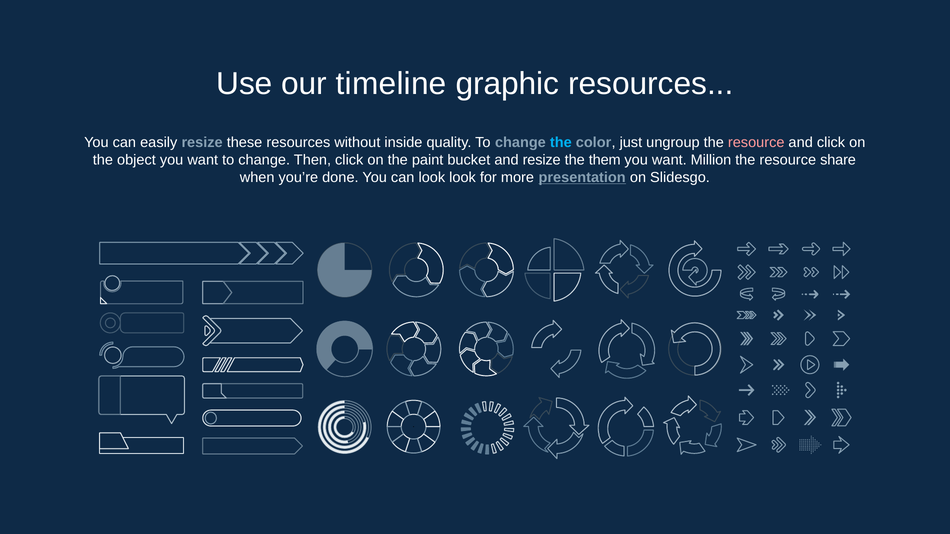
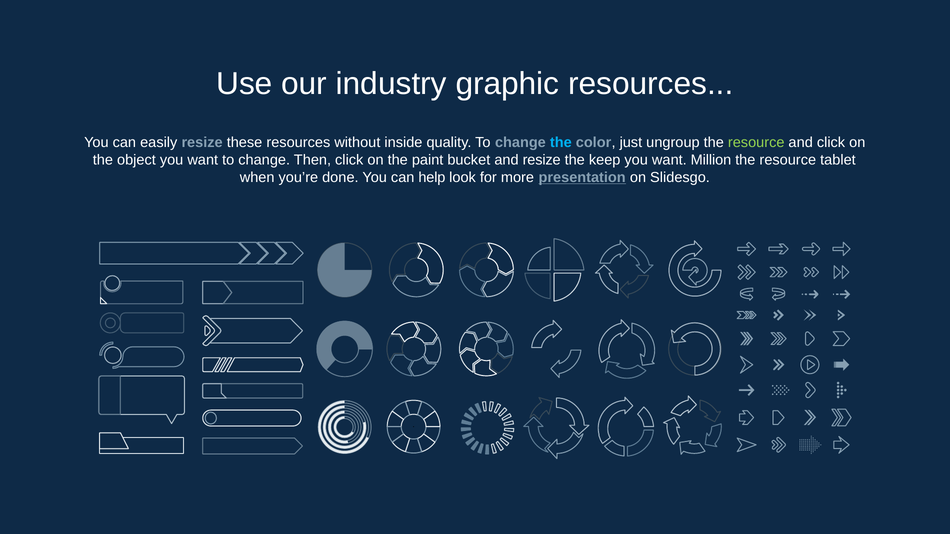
timeline: timeline -> industry (391, 84)
resource colour: pink -> light green (756, 143)
them: them -> keep (605, 160)
share: share -> tablet (838, 160)
can look: look -> help (432, 177)
